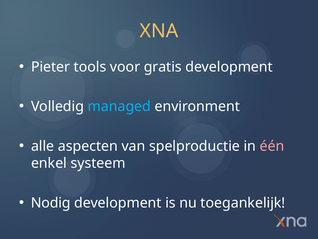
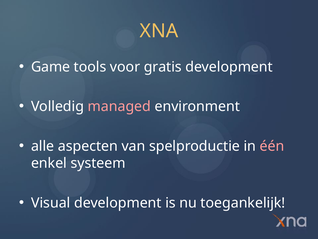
Pieter: Pieter -> Game (51, 67)
managed colour: light blue -> pink (119, 106)
Nodig: Nodig -> Visual (51, 202)
